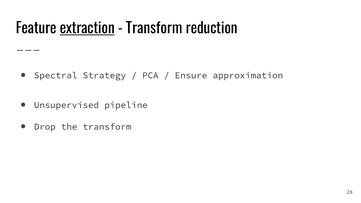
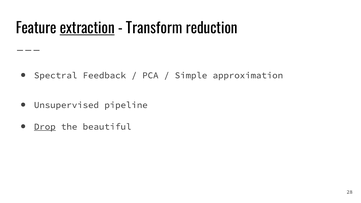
Strategy: Strategy -> Feedback (104, 75)
Ensure: Ensure -> Simple (191, 75)
Drop underline: none -> present (45, 127)
the transform: transform -> beautiful (107, 127)
